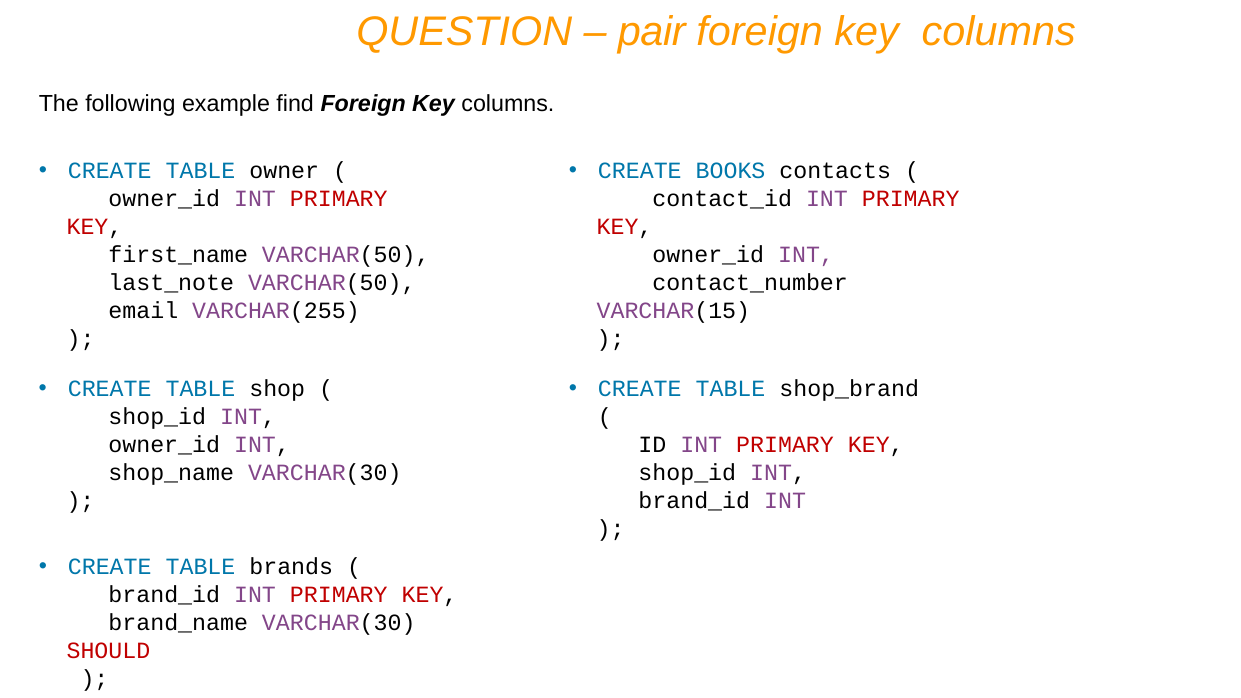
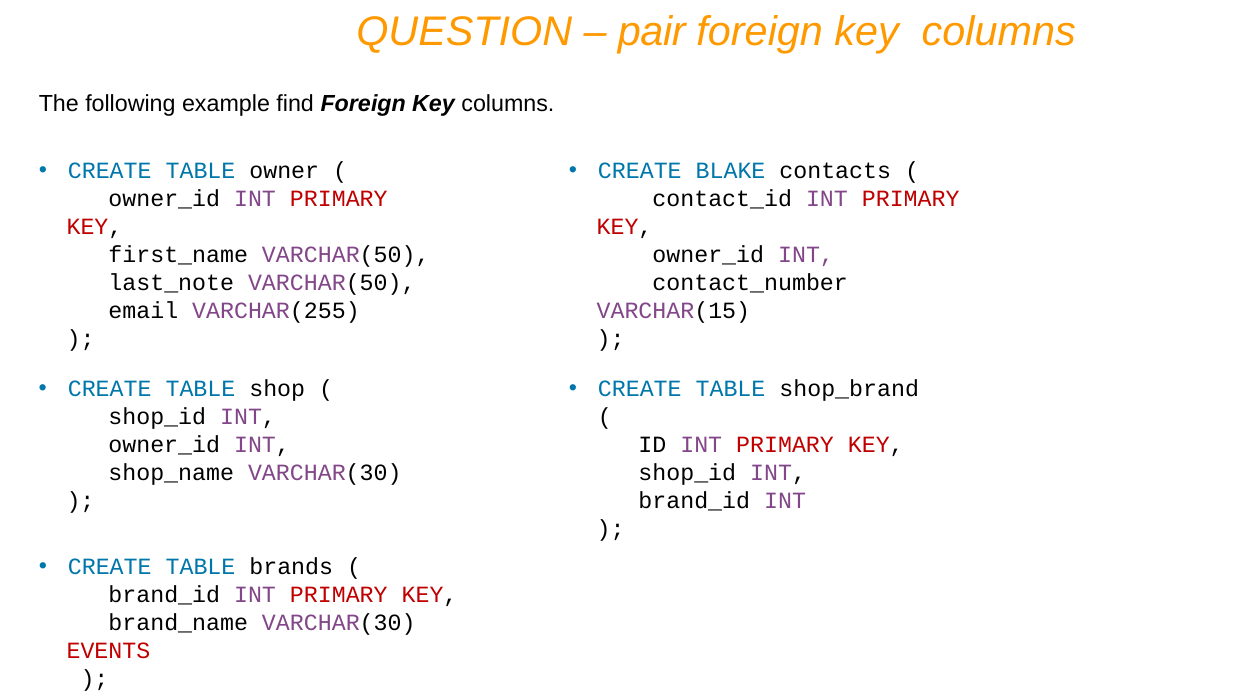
BOOKS: BOOKS -> BLAKE (731, 171)
SHOULD: SHOULD -> EVENTS (108, 650)
